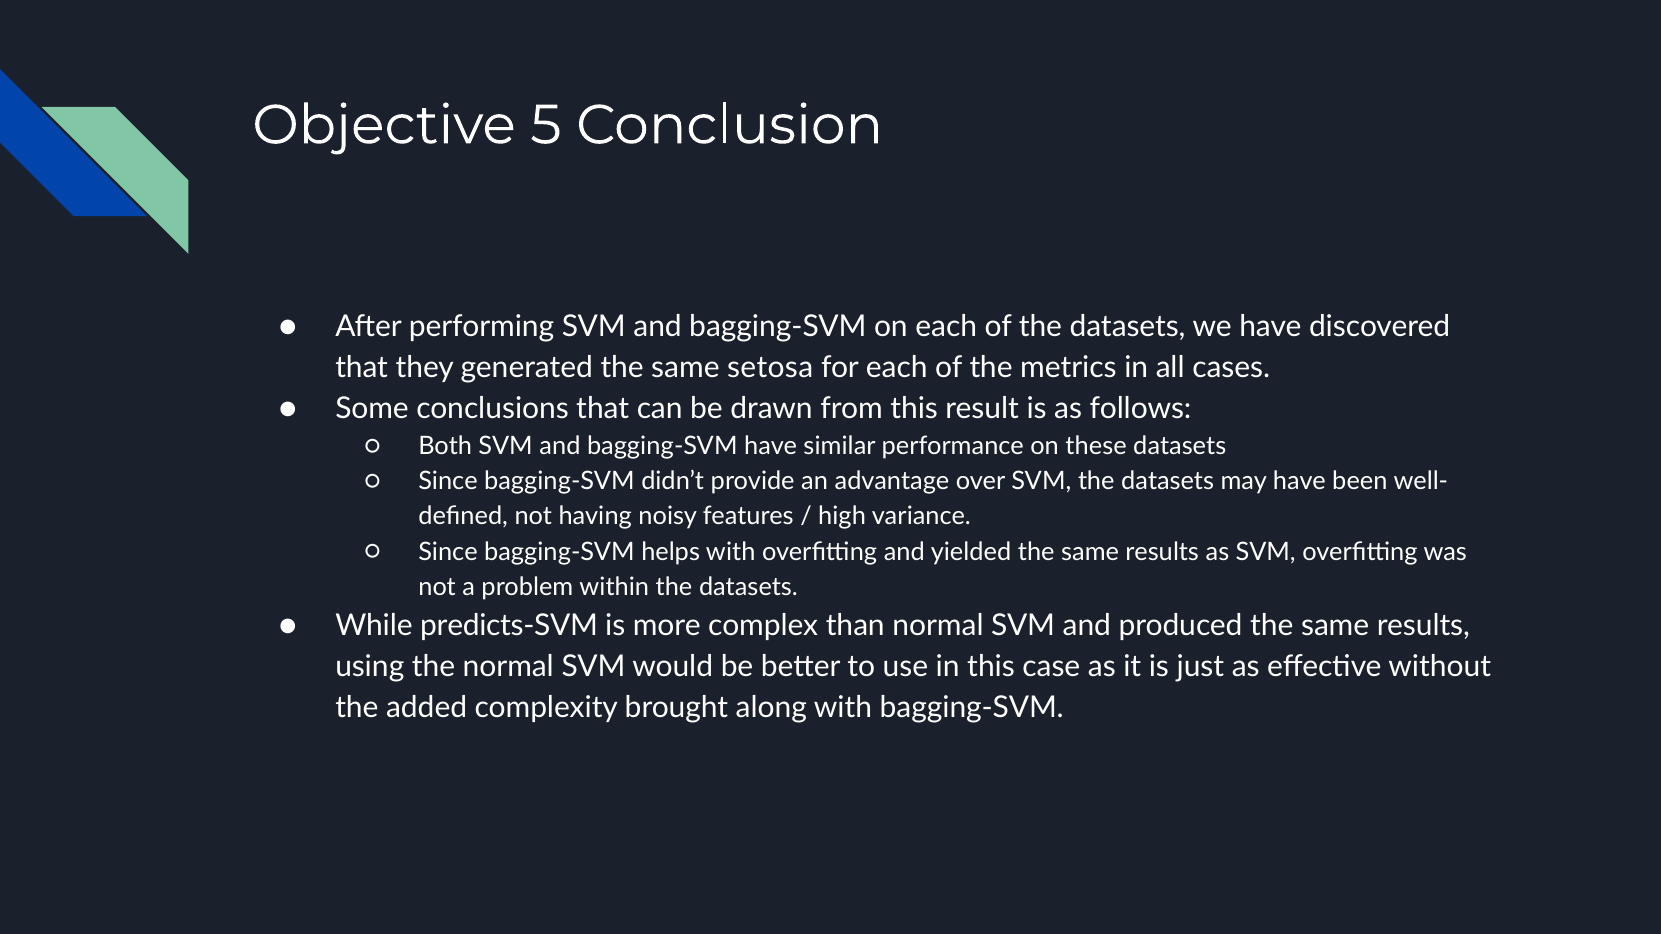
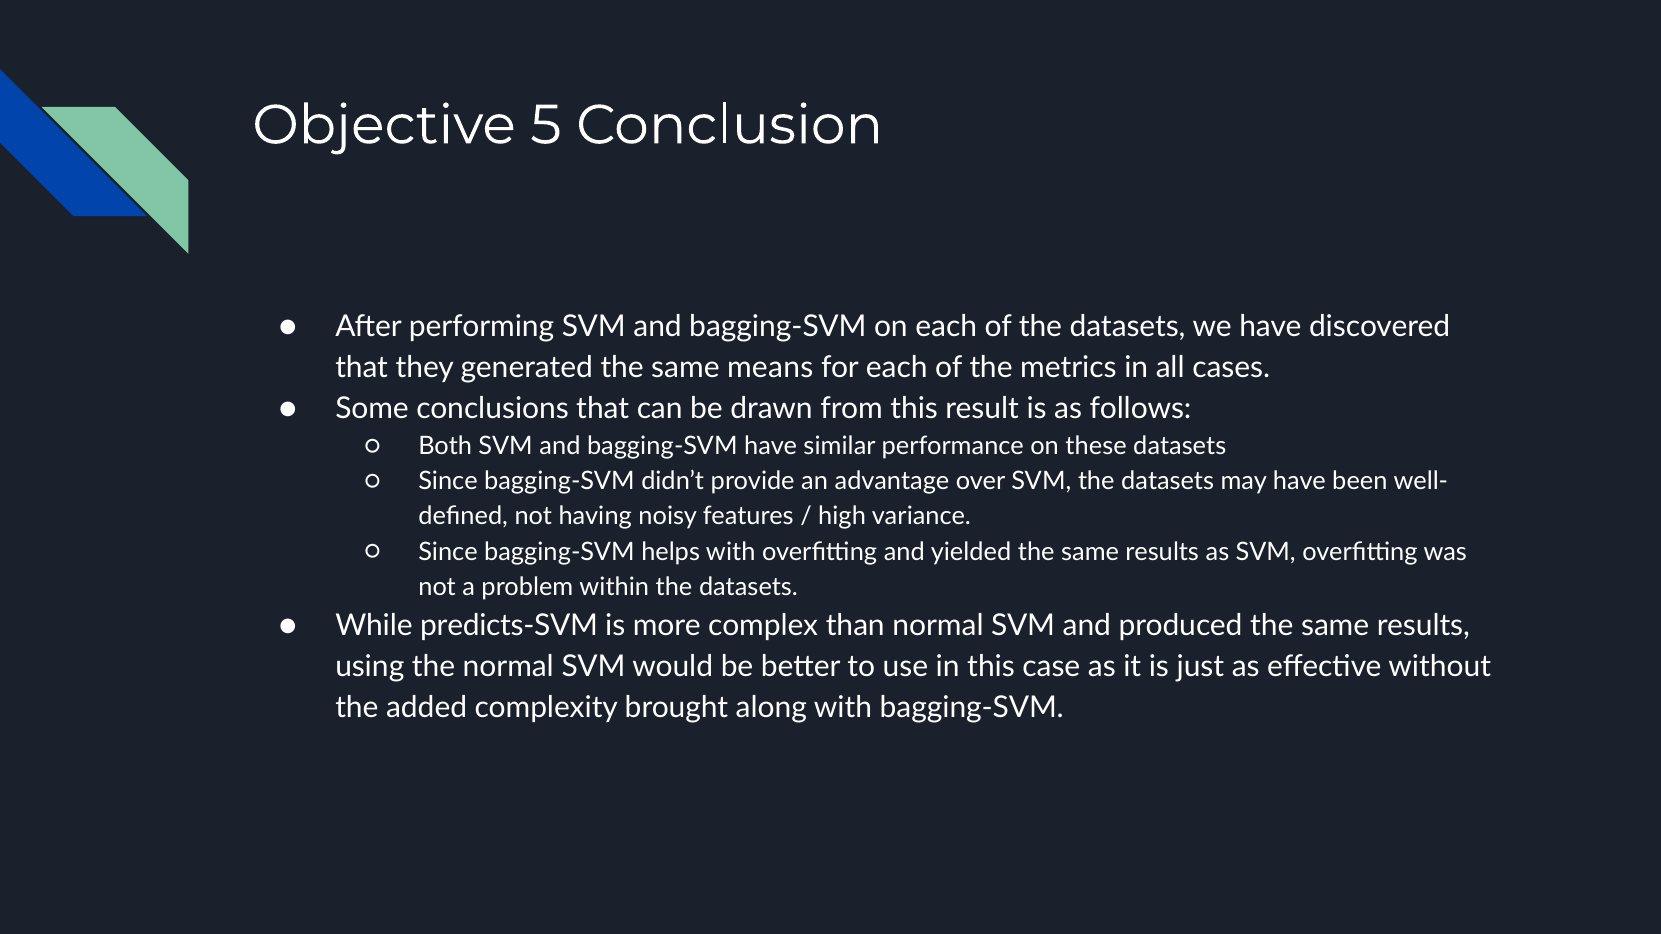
setosa: setosa -> means (770, 368)
